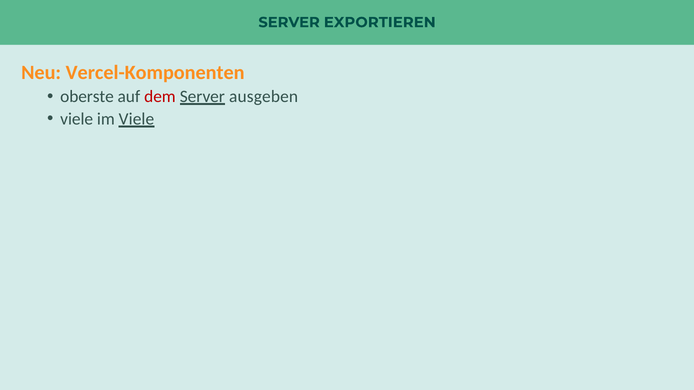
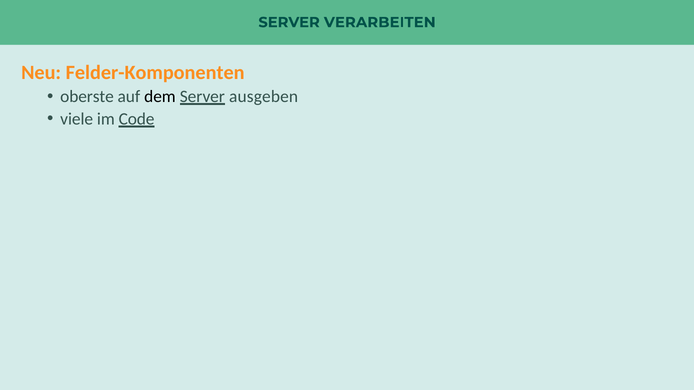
EXPORTIEREN: EXPORTIEREN -> VERARBEITEN (380, 22)
Vercel-Komponenten: Vercel-Komponenten -> Felder-Komponenten (155, 73)
dem colour: red -> black (160, 97)
im Viele: Viele -> Code (137, 119)
